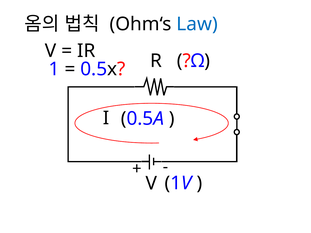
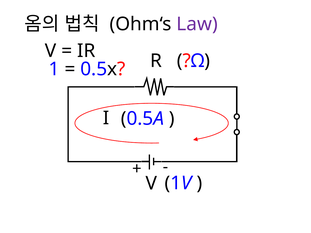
Law colour: blue -> purple (197, 24)
